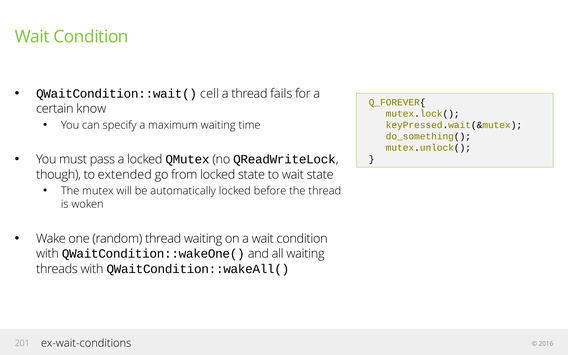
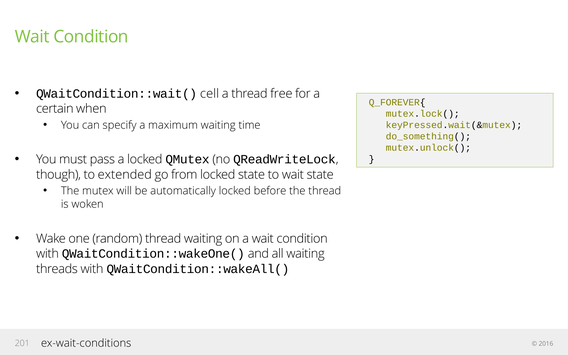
fails: fails -> free (281, 94)
know: know -> when (91, 109)
